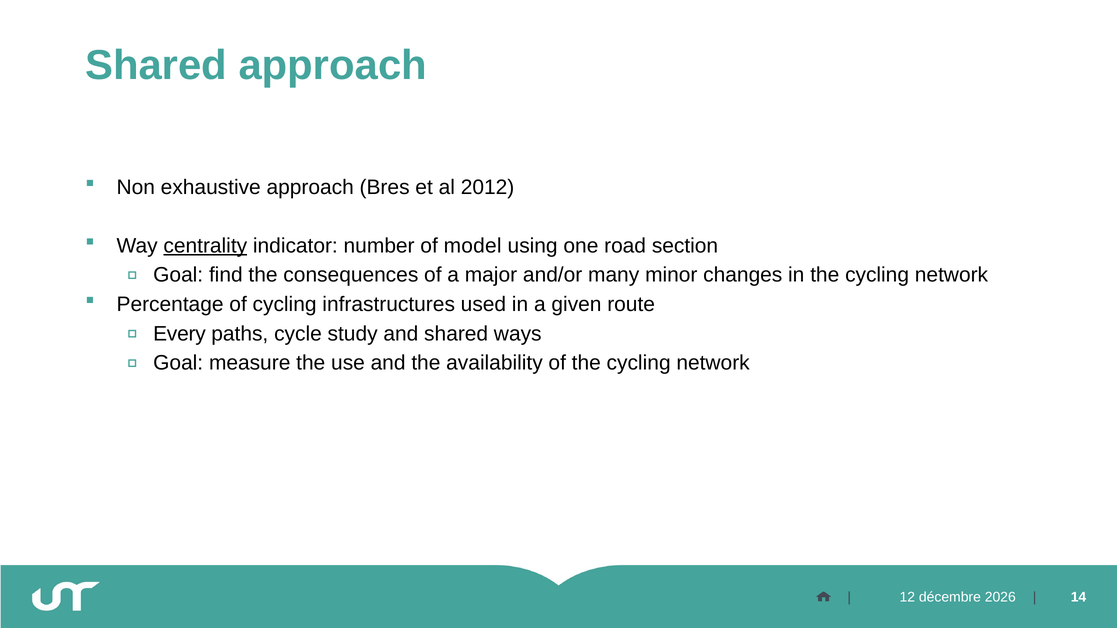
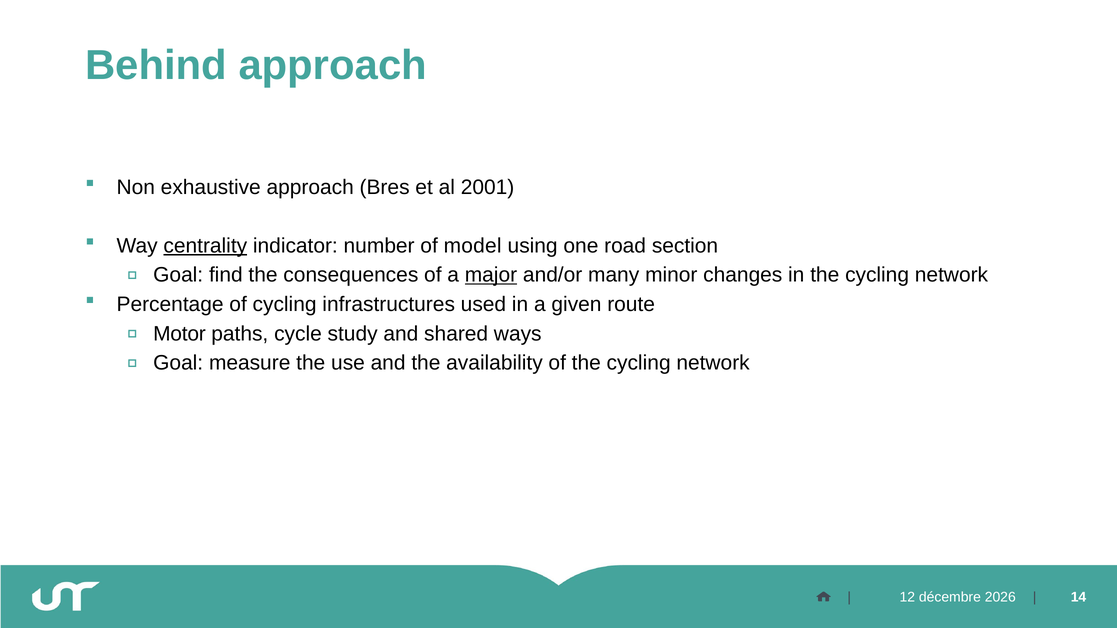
Shared: Shared -> Behind (156, 66)
2012: 2012 -> 2001 (488, 187)
major underline: none -> present (491, 275)
Every: Every -> Motor (179, 334)
